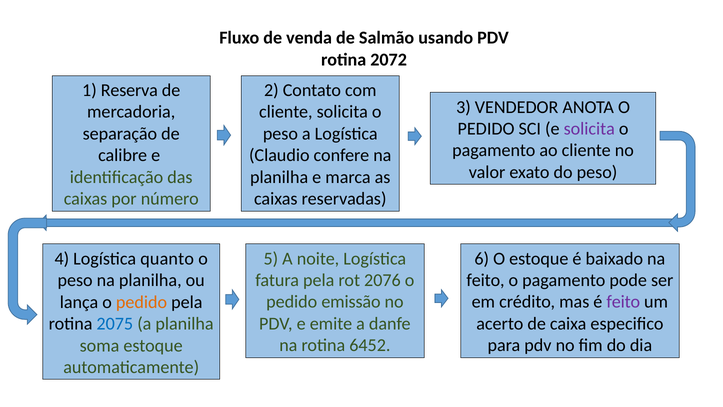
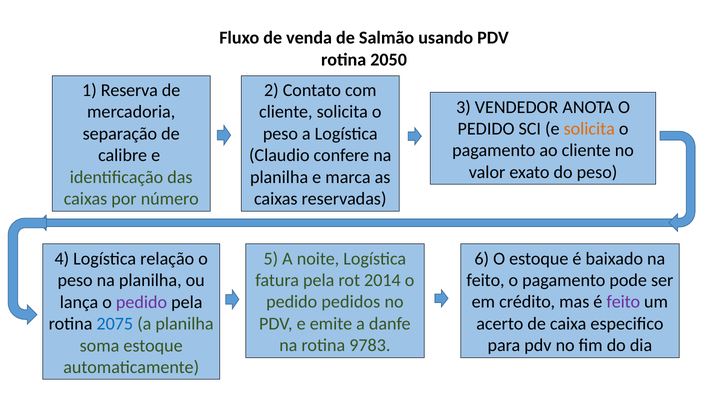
2072: 2072 -> 2050 (389, 60)
solicita colour: purple -> orange (589, 129)
quanto: quanto -> relação (167, 259)
2076: 2076 -> 2014 (382, 280)
emissão: emissão -> pedidos (351, 302)
pedido colour: orange -> purple (142, 302)
6452: 6452 -> 9783 (370, 345)
